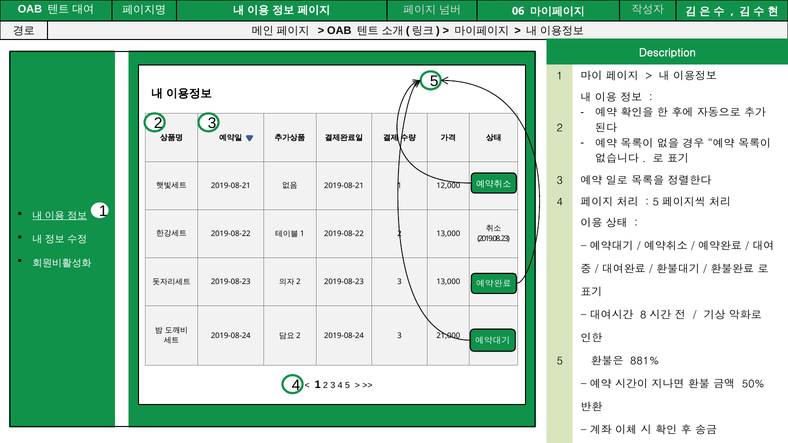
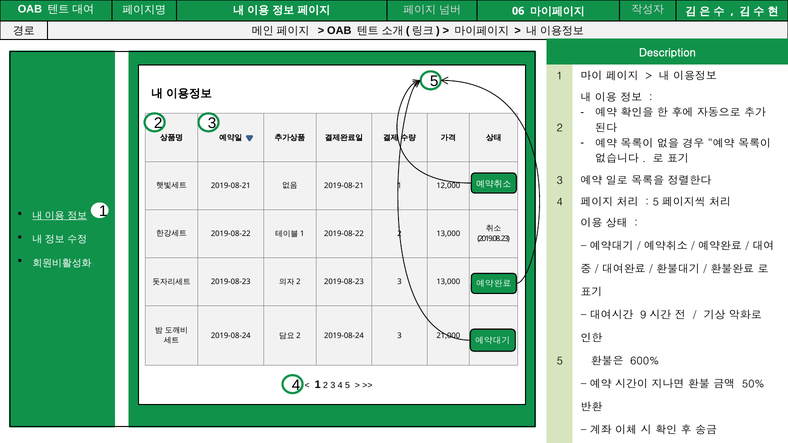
8: 8 -> 9 (643, 315)
881%: 881% -> 600% (645, 361)
